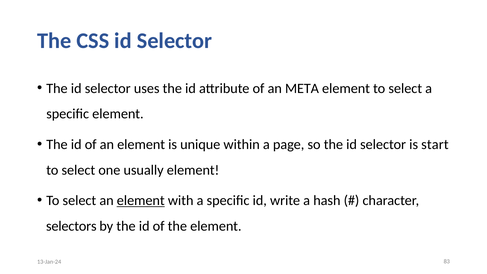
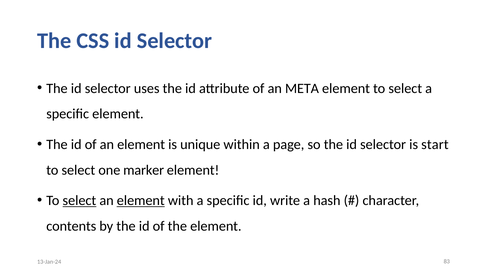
usually: usually -> marker (144, 170)
select underline: none -> present (79, 201)
selectors: selectors -> contents (71, 226)
